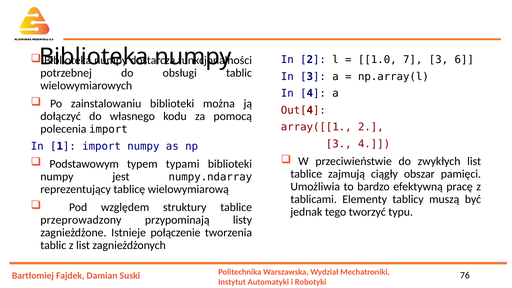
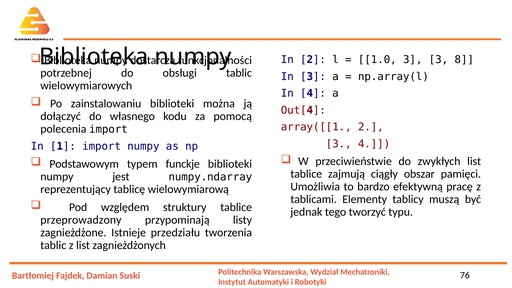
1.0 7: 7 -> 3 (413, 60)
6: 6 -> 8 (464, 60)
typami: typami -> funckje (183, 164)
połączenie: połączenie -> przedziału (175, 232)
